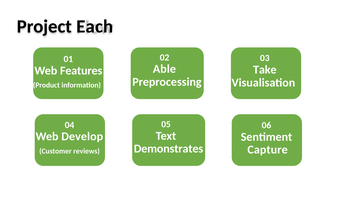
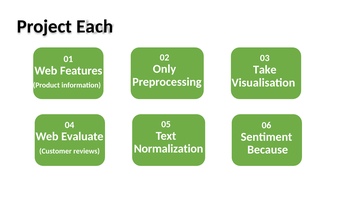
Able: Able -> Only (164, 69)
Develop: Develop -> Evaluate (82, 137)
Demonstrates: Demonstrates -> Normalization (169, 149)
Capture: Capture -> Because (268, 150)
